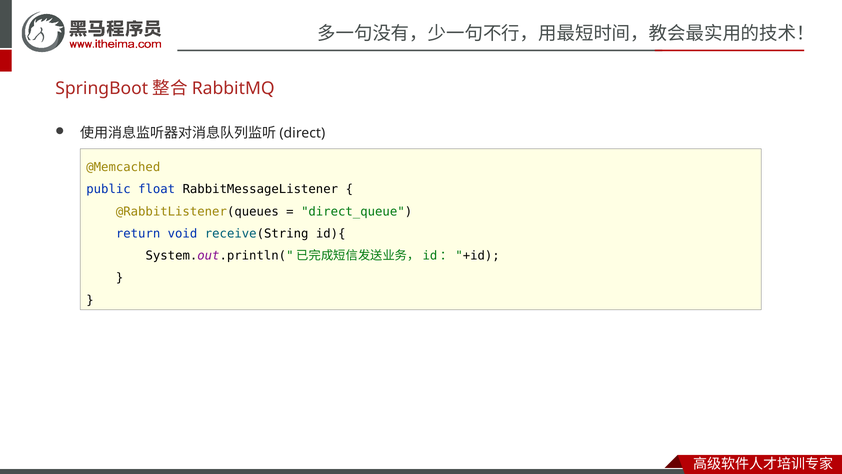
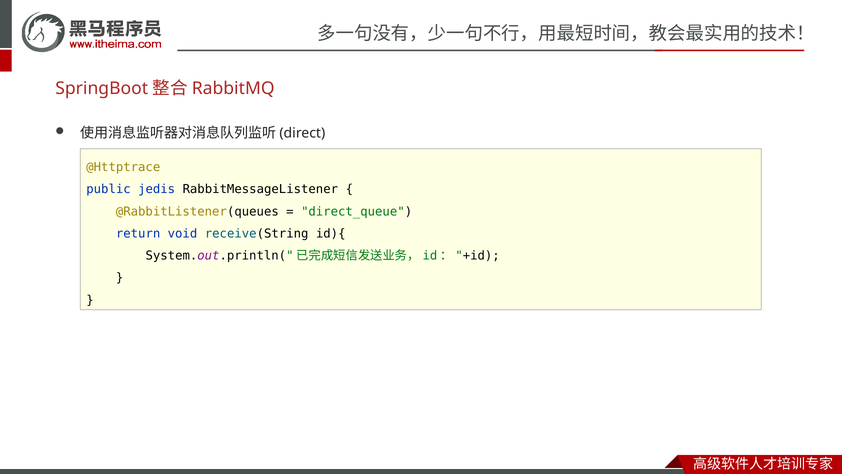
@Memcached: @Memcached -> @Httptrace (123, 167)
float: float -> jedis (157, 189)
